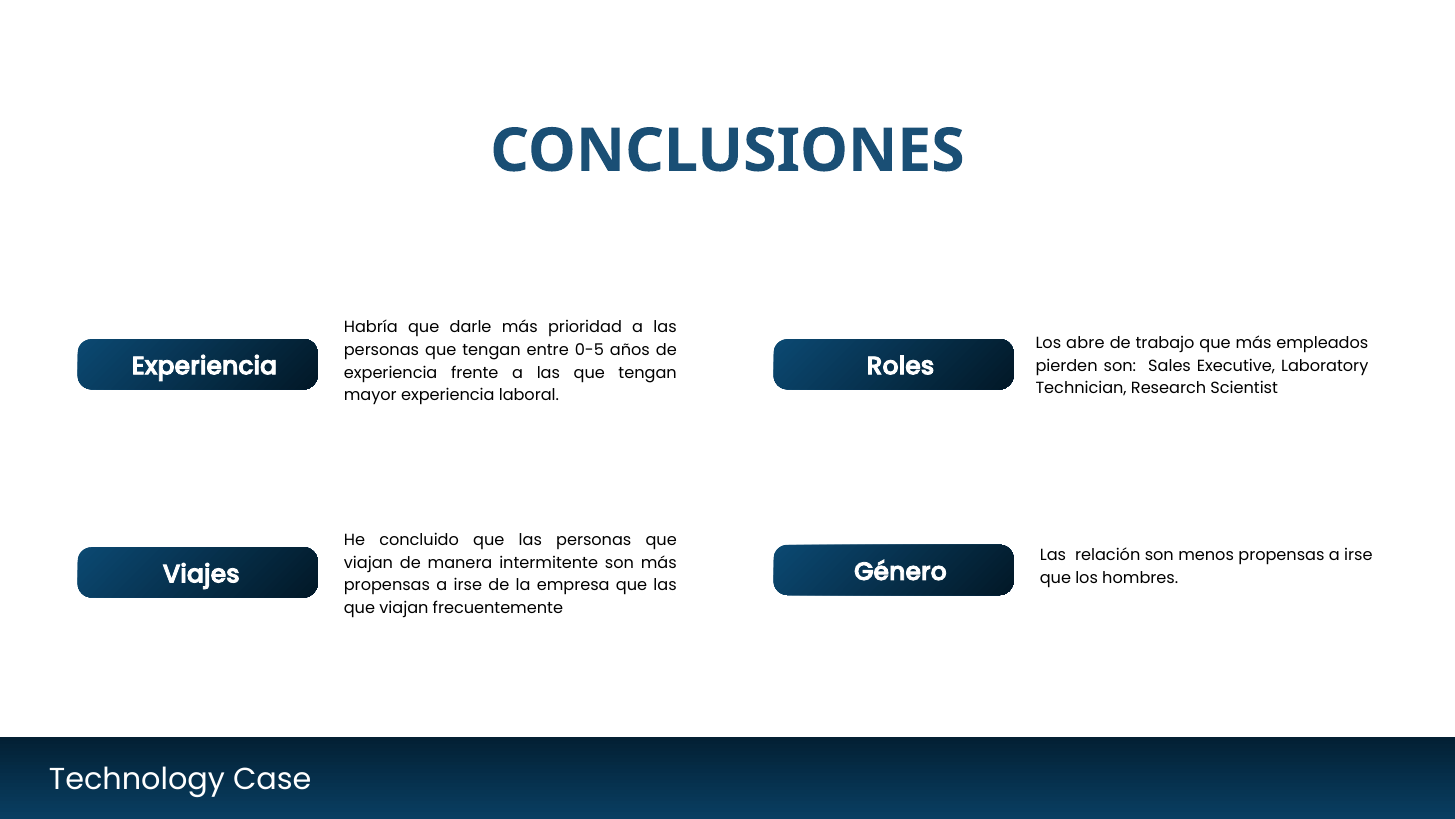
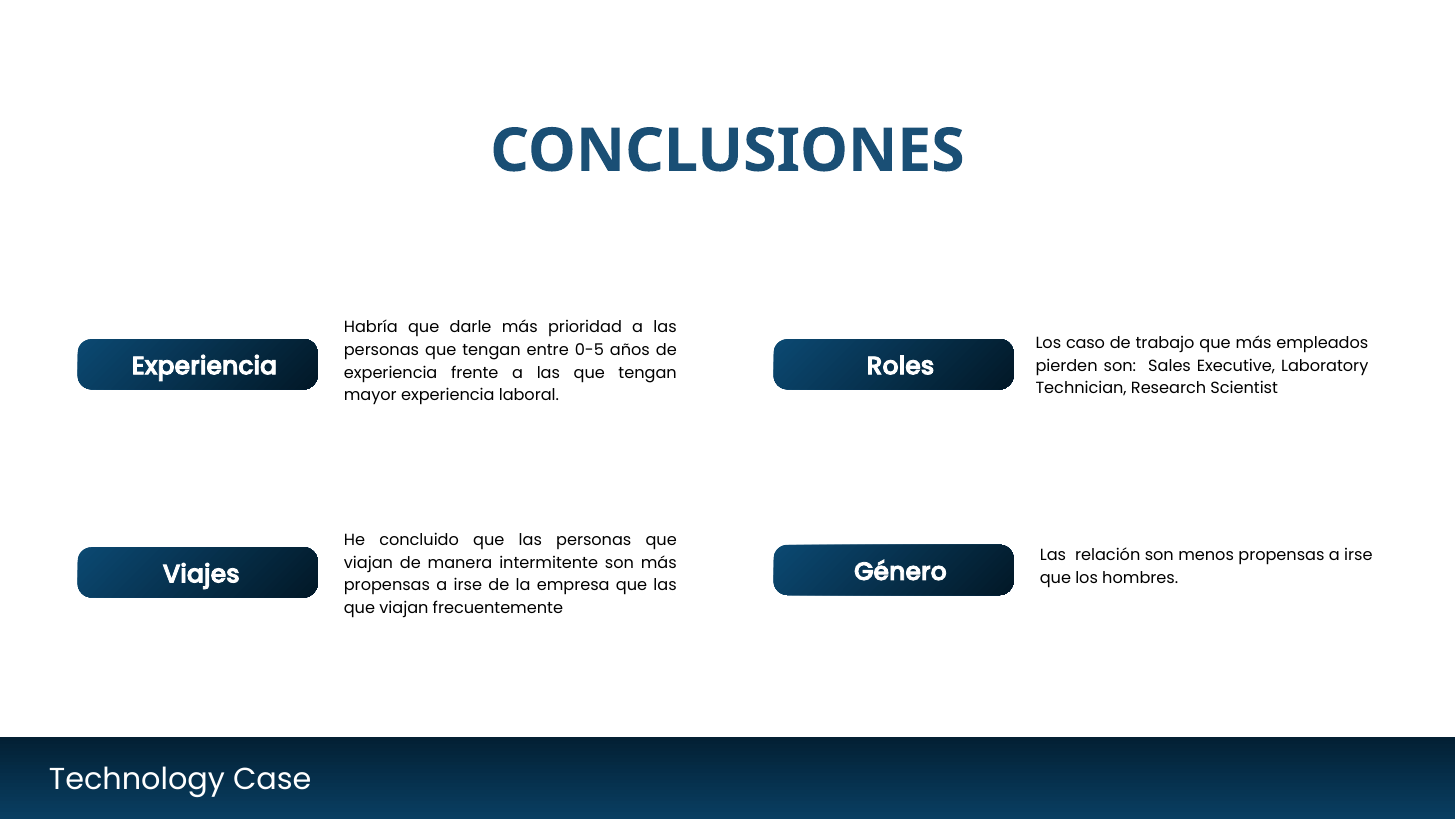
abre: abre -> caso (1086, 343)
